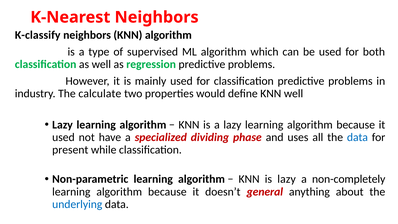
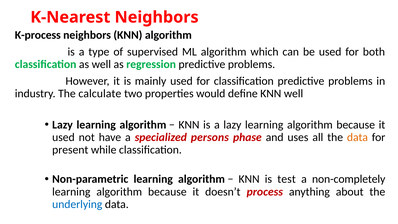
K-classify: K-classify -> K-process (38, 35)
dividing: dividing -> persons (210, 137)
data colour: blue -> orange (357, 137)
is lazy: lazy -> test (287, 179)
general: general -> process (265, 192)
